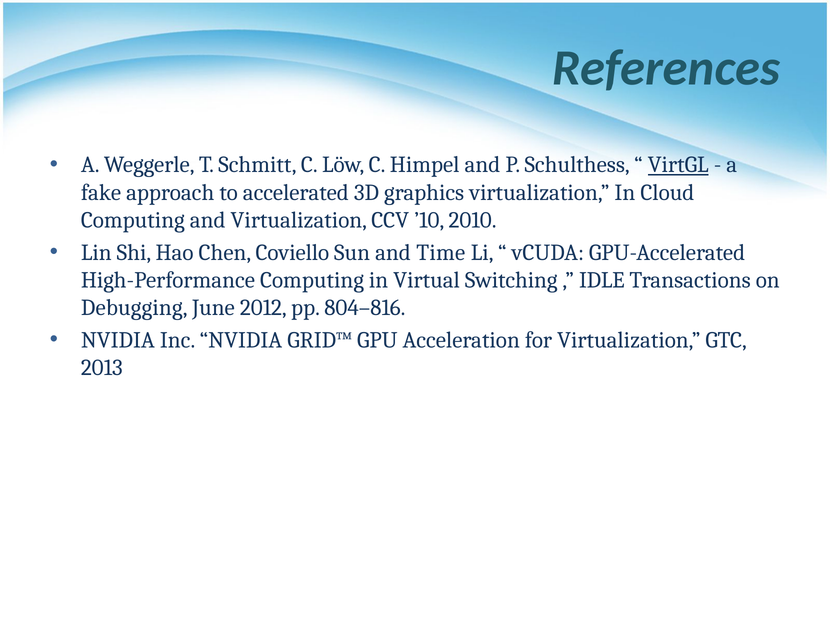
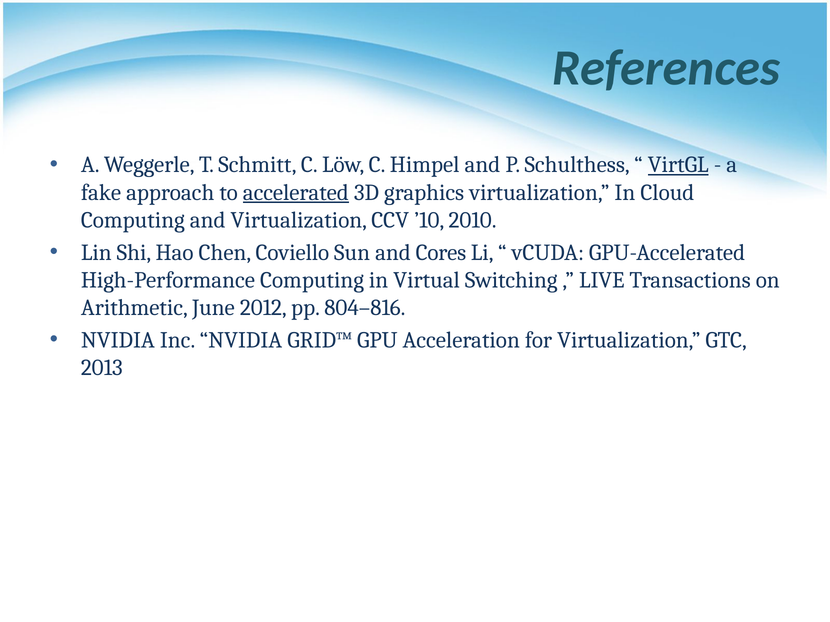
accelerated underline: none -> present (296, 193)
Time: Time -> Cores (441, 253)
IDLE: IDLE -> LIVE (602, 280)
Debugging: Debugging -> Arithmetic (134, 308)
